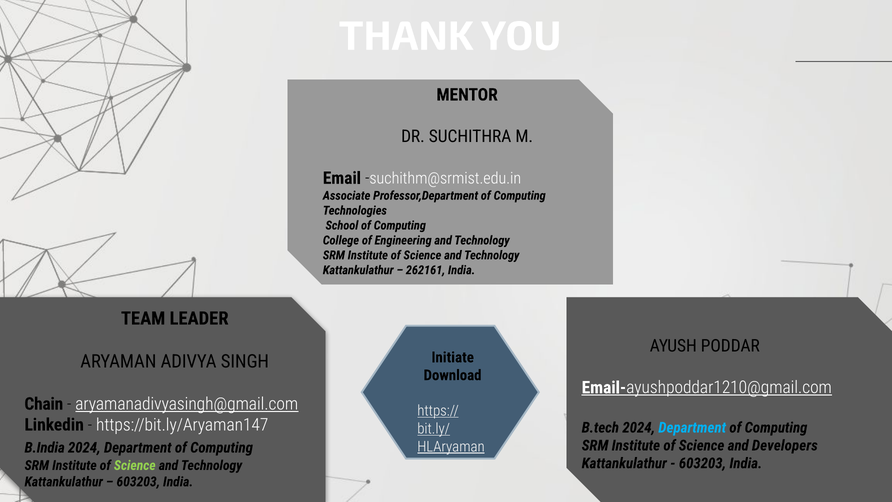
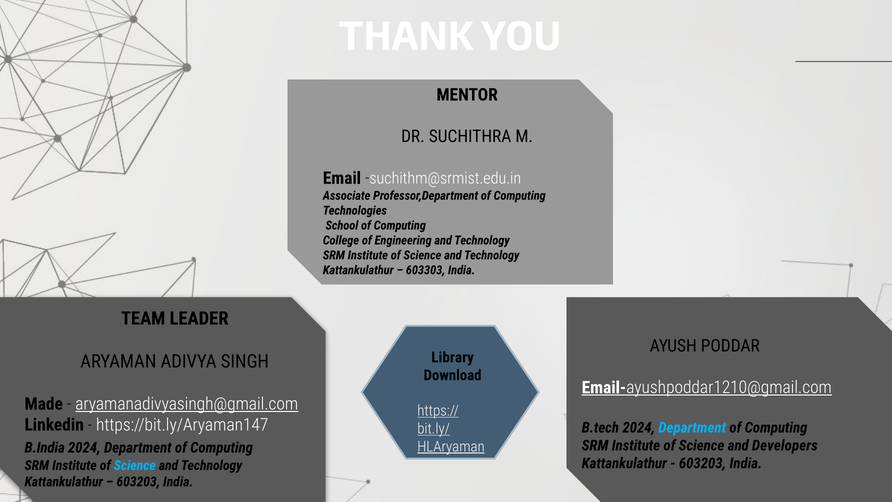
262161: 262161 -> 603303 (425, 270)
Initiate: Initiate -> Library (453, 357)
Chain: Chain -> Made (44, 404)
Science colour: light green -> light blue (135, 465)
